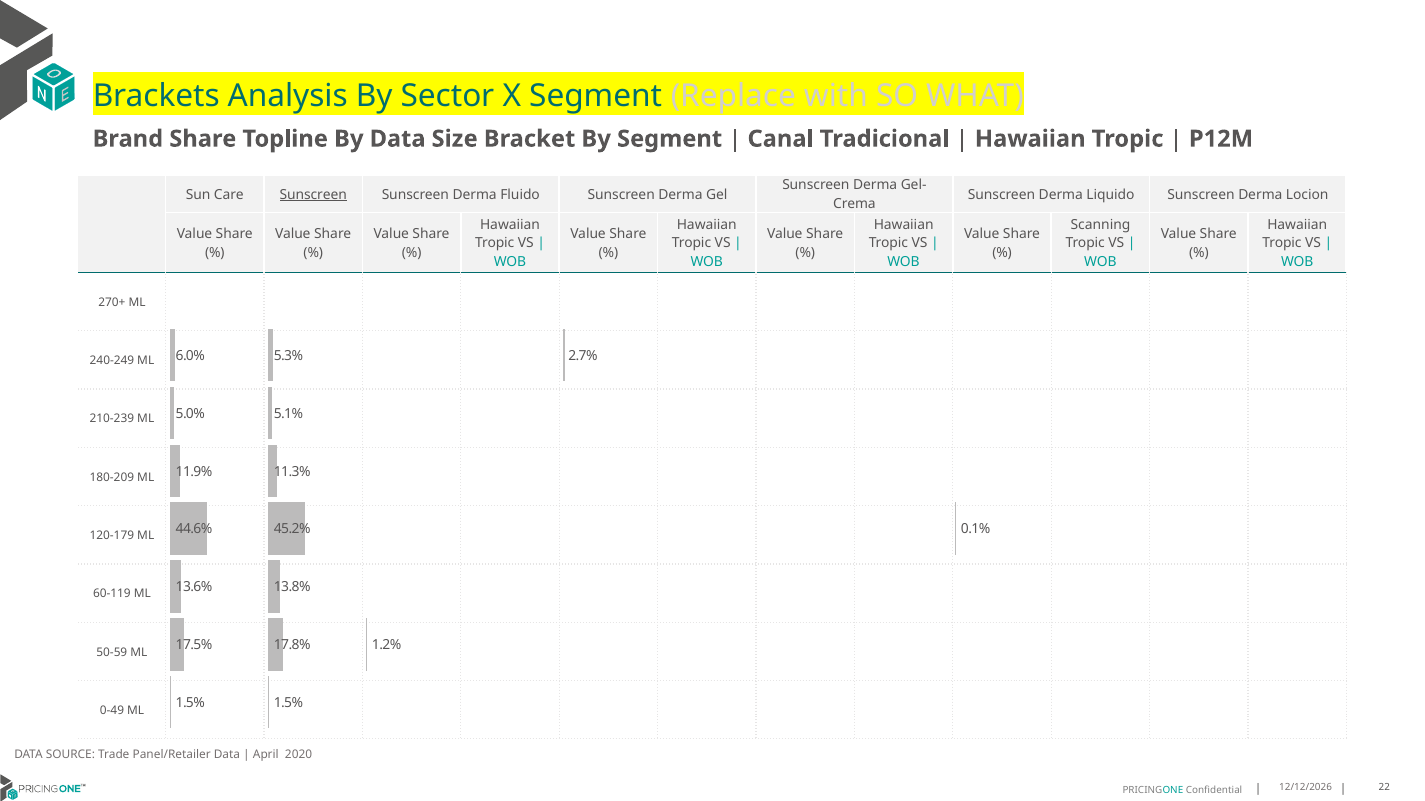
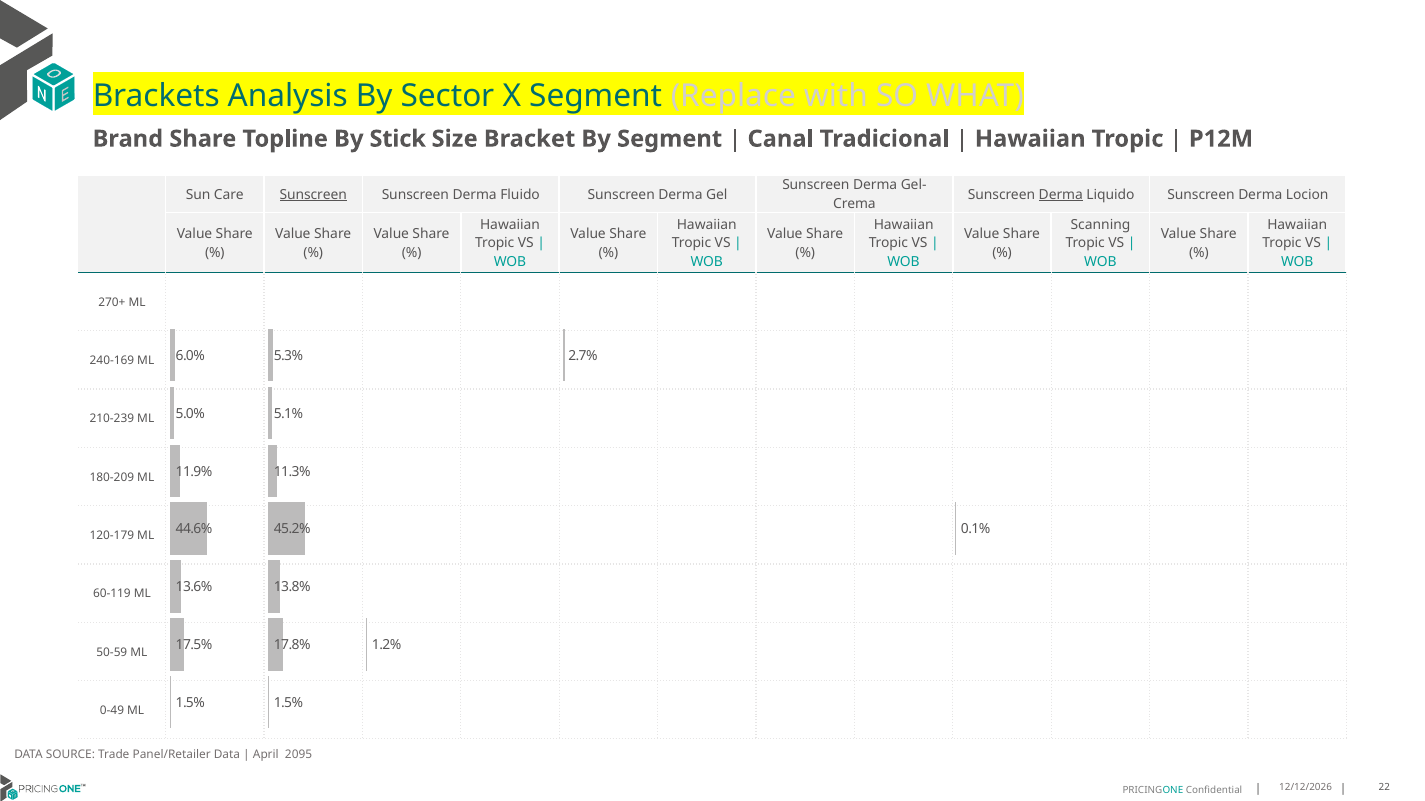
By Data: Data -> Stick (398, 139)
Derma underline: none -> present (1061, 195)
240-249: 240-249 -> 240-169 (112, 361)
2020: 2020 -> 2095 (299, 755)
